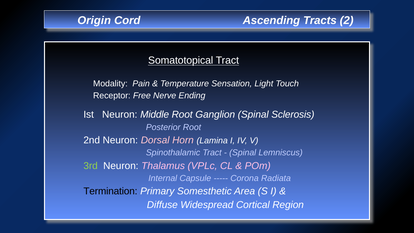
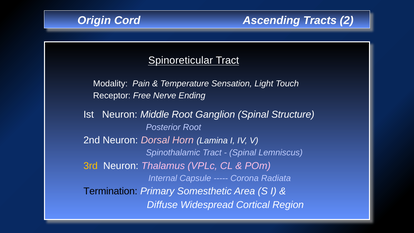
Somatotopical: Somatotopical -> Spinoreticular (181, 61)
Sclerosis: Sclerosis -> Structure (293, 115)
3rd colour: light green -> yellow (91, 166)
